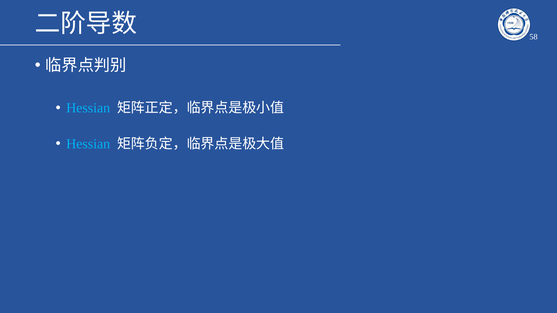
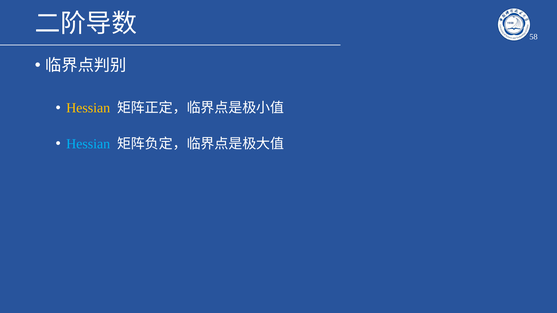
Hessian colour: light blue -> yellow (88, 108)
